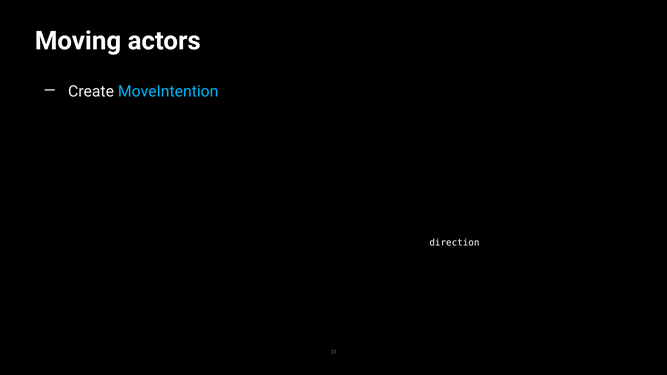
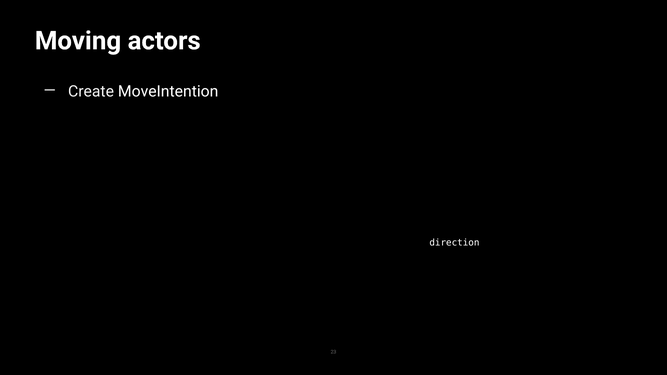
MoveIntention colour: light blue -> white (168, 92)
